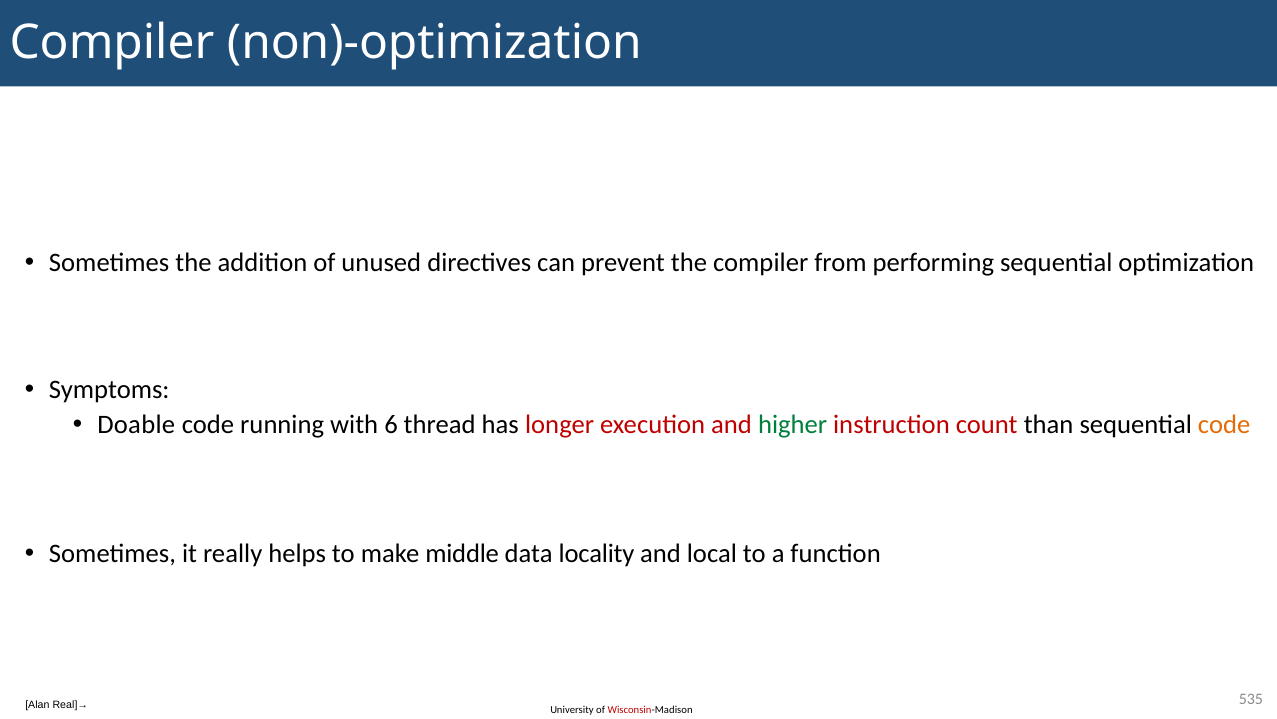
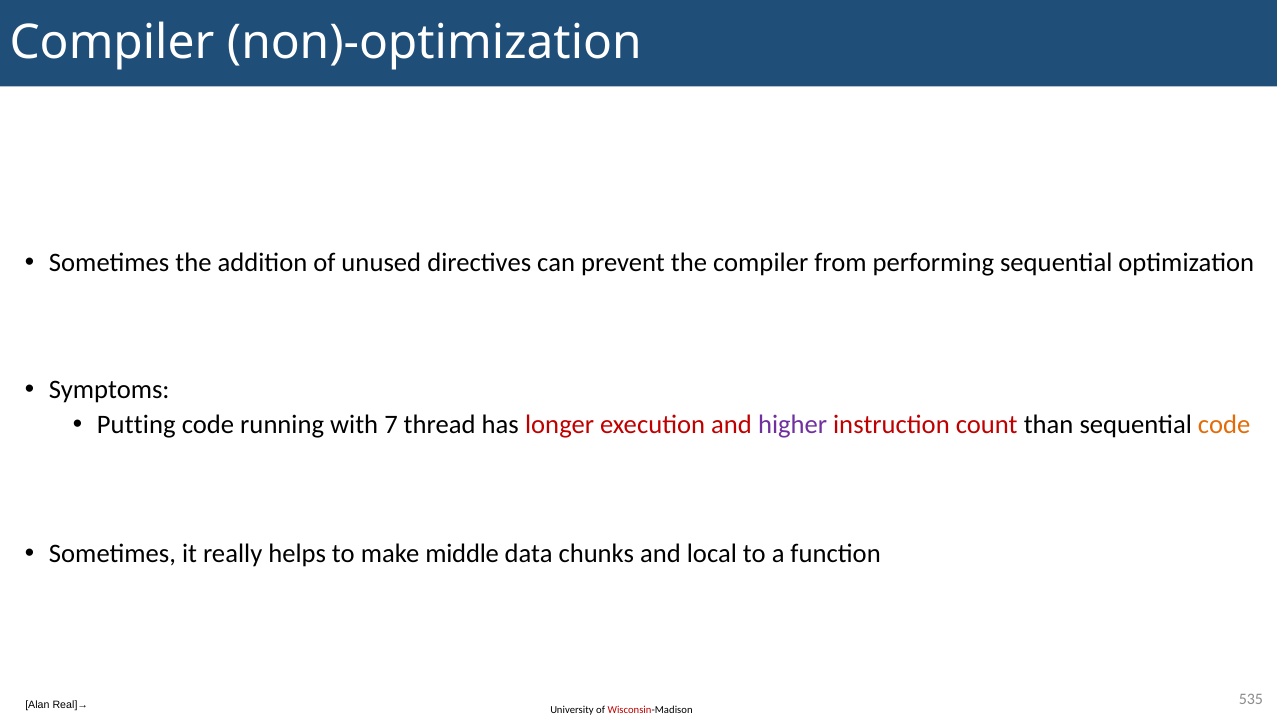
Doable: Doable -> Putting (136, 424)
6: 6 -> 7 (391, 424)
higher colour: green -> purple (793, 424)
locality: locality -> chunks (596, 553)
